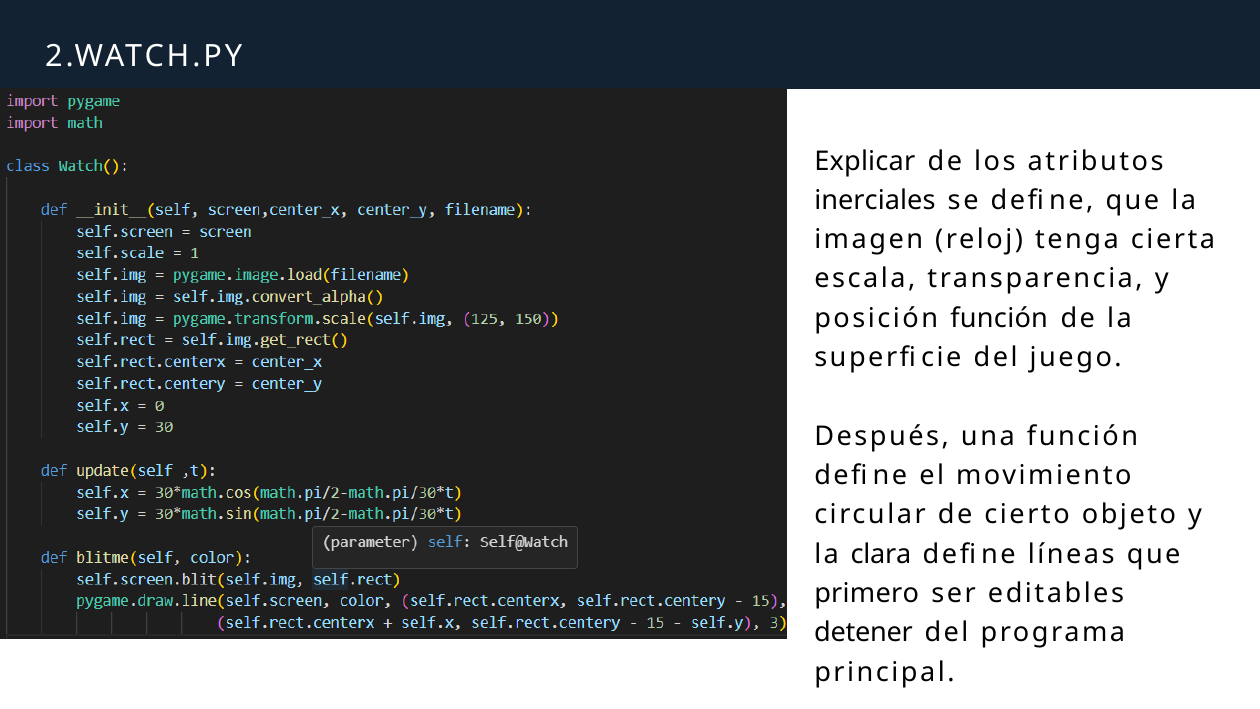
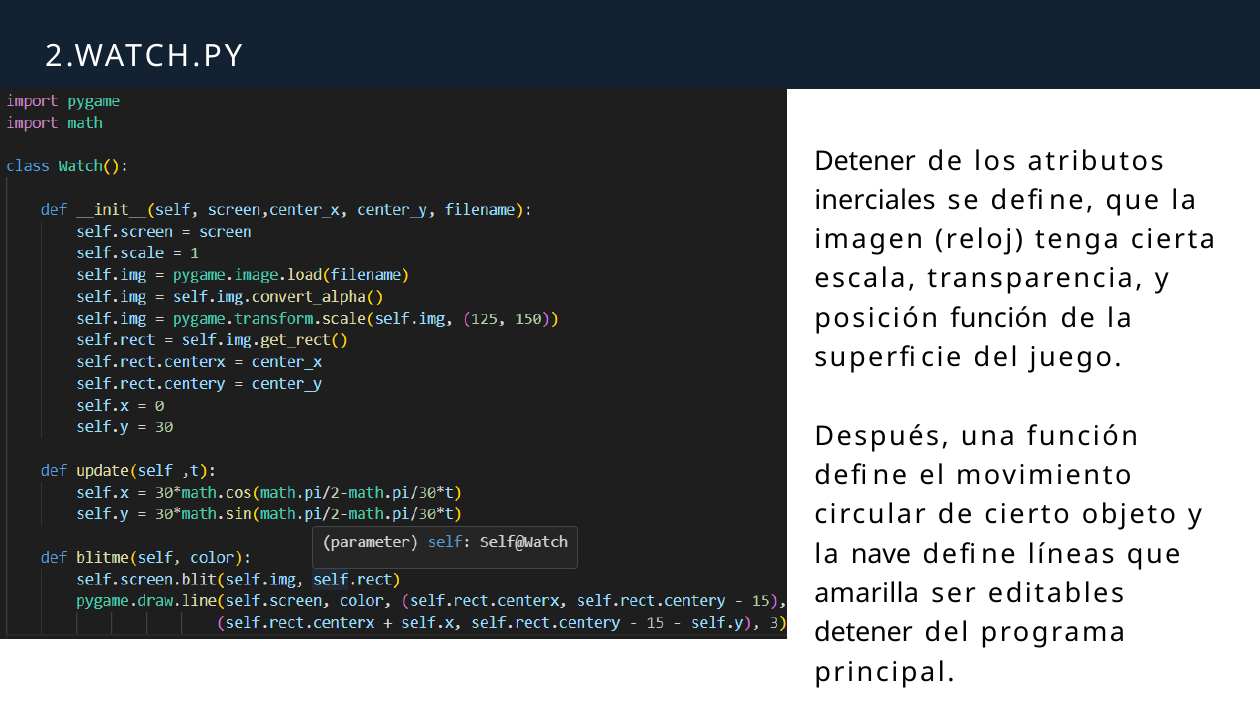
Explicar: Explicar -> Detener (865, 161)
clara: clara -> nave (881, 554)
primero: primero -> amarilla (867, 593)
